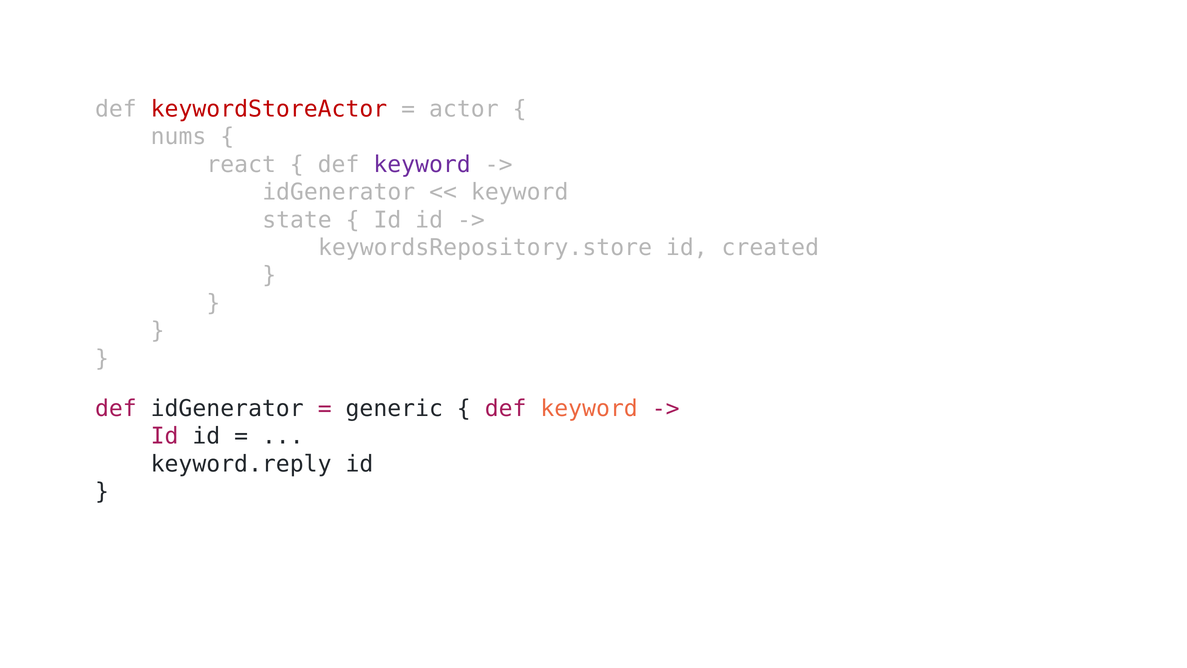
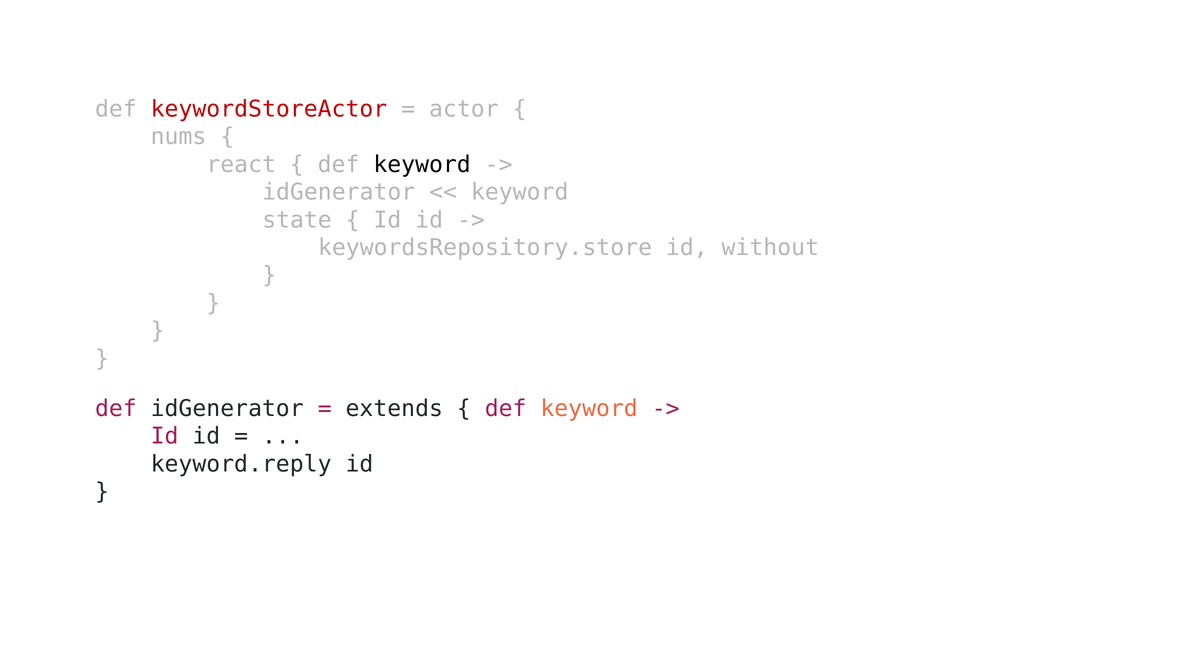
keyword colour: purple -> black (422, 164)
created: created -> without (770, 248)
generic: generic -> extends (394, 408)
